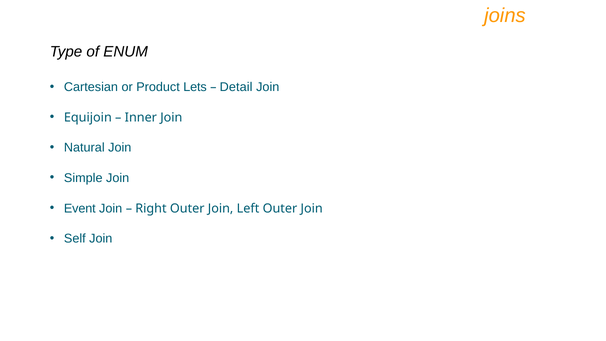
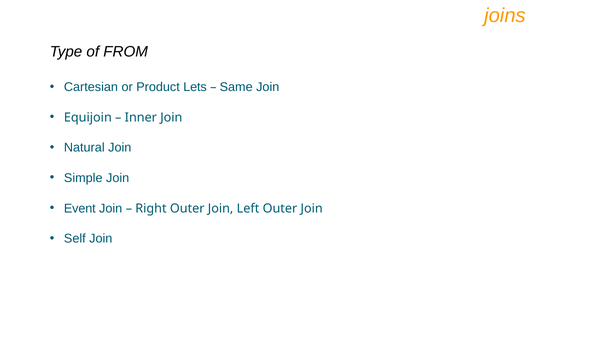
ENUM: ENUM -> FROM (126, 52)
Detail: Detail -> Same (236, 87)
